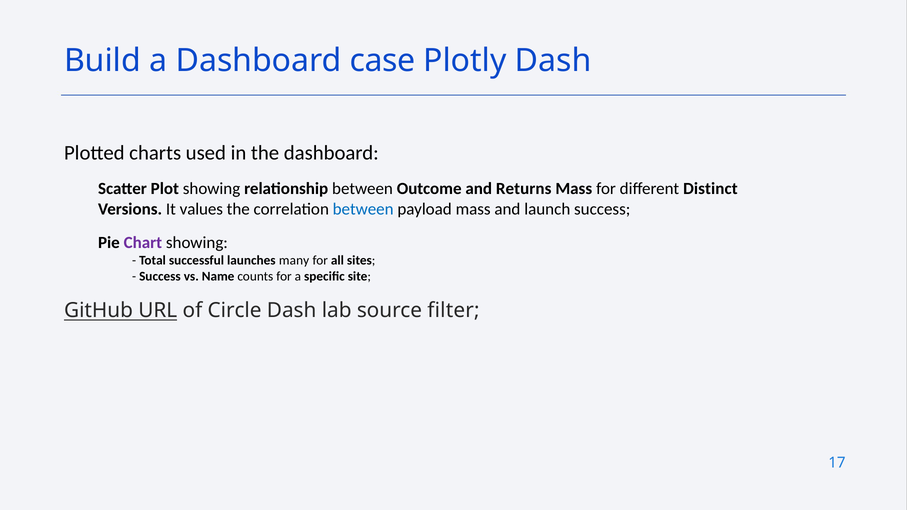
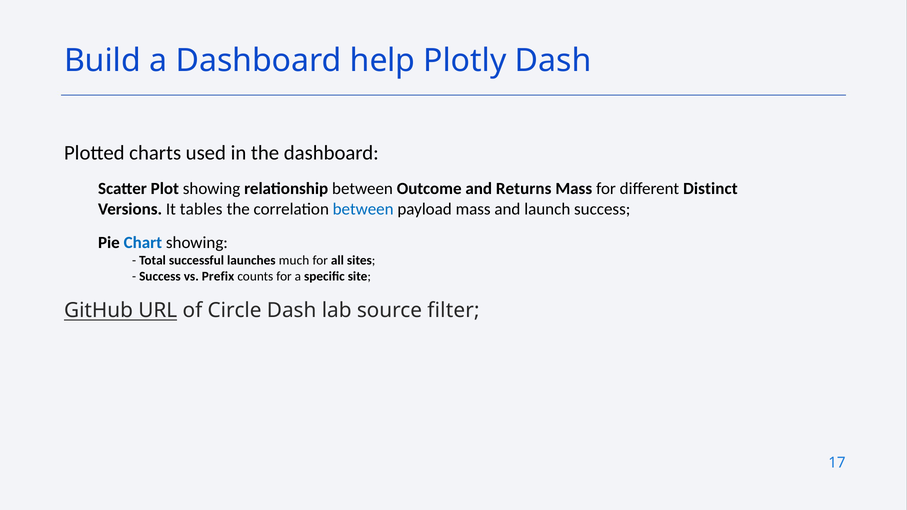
case: case -> help (383, 61)
values: values -> tables (201, 209)
Chart colour: purple -> blue (143, 243)
many: many -> much (294, 261)
Name: Name -> Prefix (218, 277)
